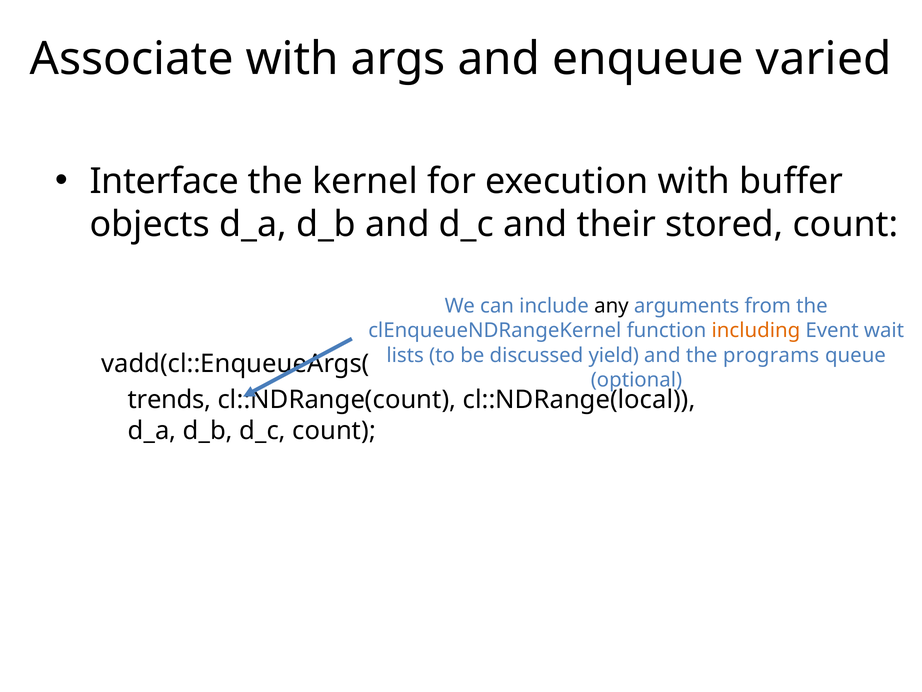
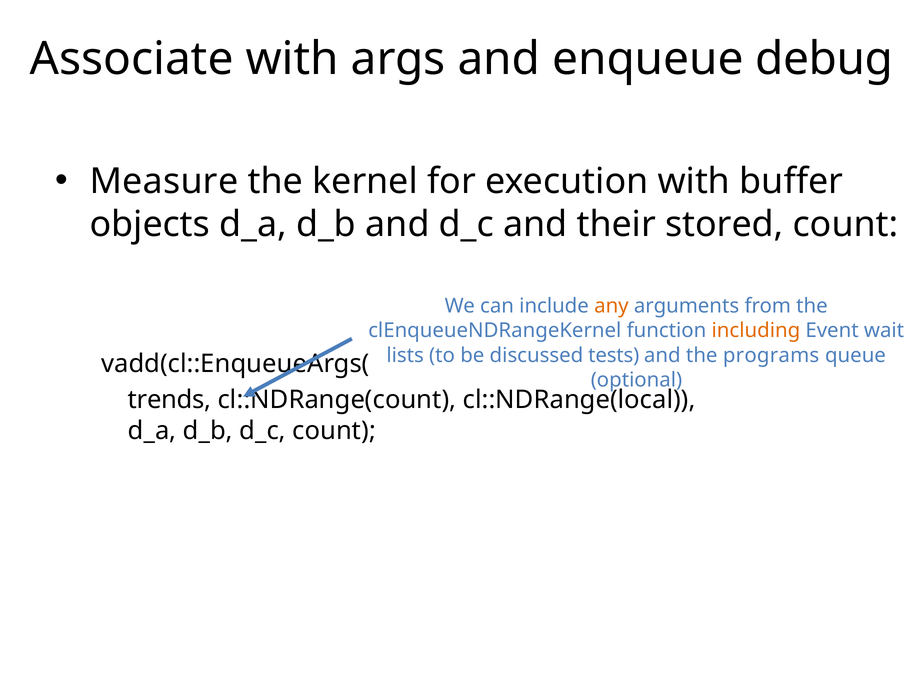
varied: varied -> debug (824, 59)
Interface: Interface -> Measure (164, 181)
any colour: black -> orange (611, 306)
yield: yield -> tests (614, 355)
